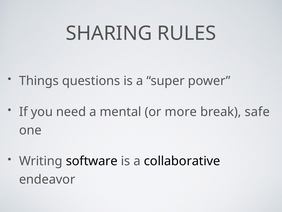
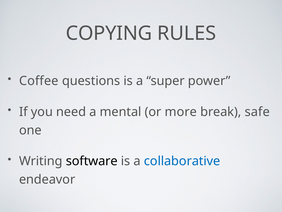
SHARING: SHARING -> COPYING (109, 33)
Things: Things -> Coffee (39, 81)
collaborative colour: black -> blue (182, 161)
